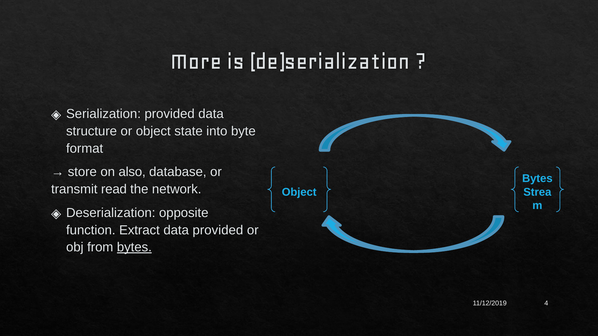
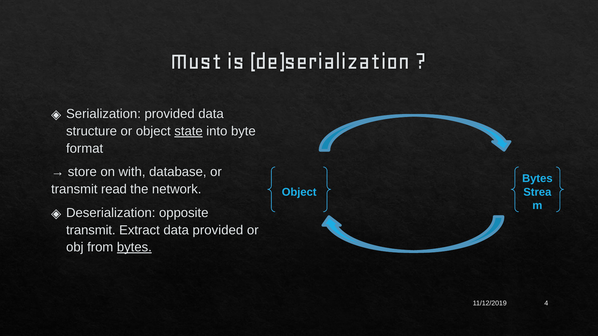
More: More -> Must (196, 61)
state underline: none -> present (189, 131)
also: also -> with (132, 172)
function: function -> transmit (91, 230)
